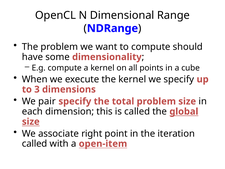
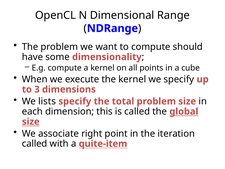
pair: pair -> lists (47, 101)
open-item: open-item -> quite-item (103, 144)
